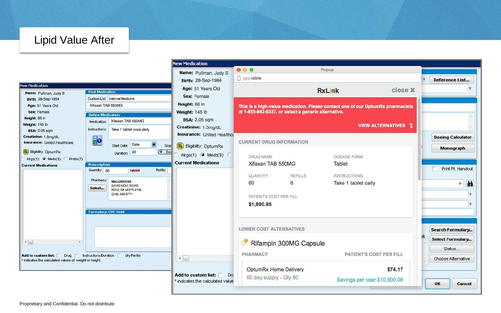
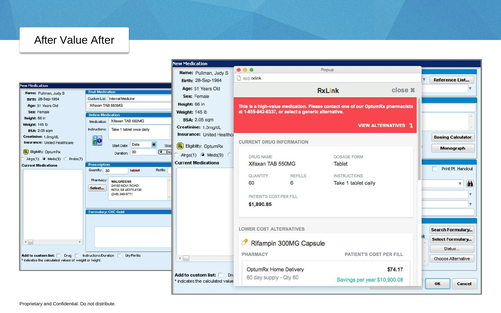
Lipid: Lipid -> After (46, 40)
